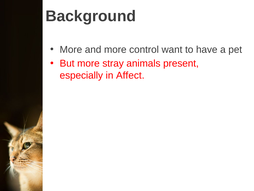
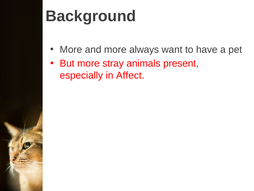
control: control -> always (144, 50)
